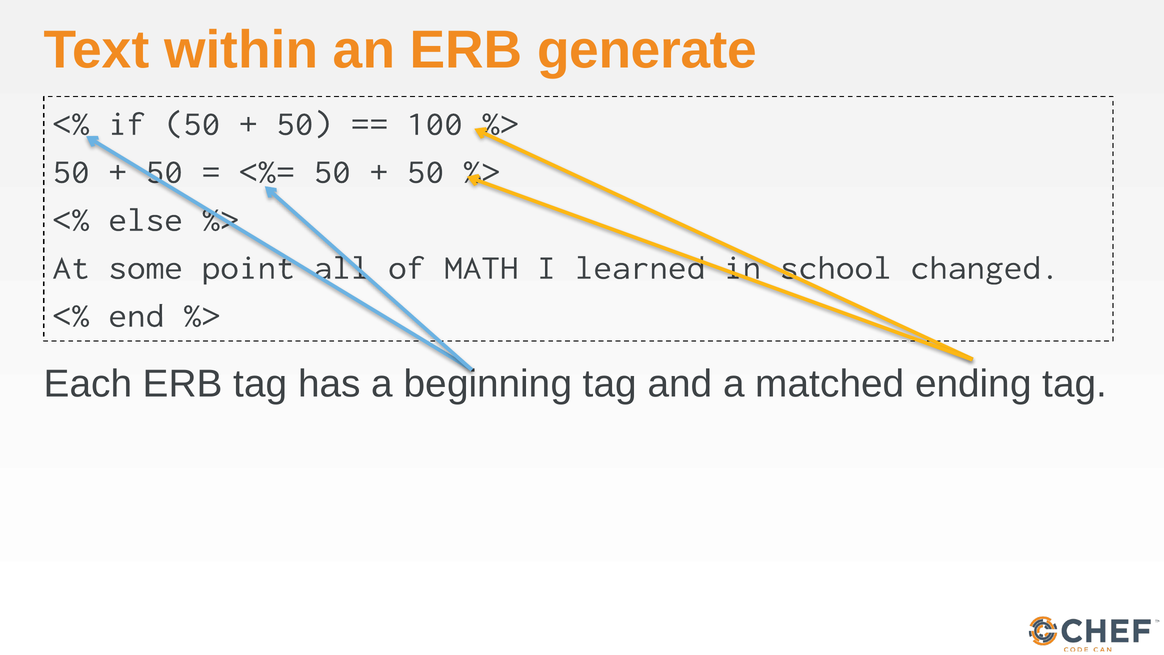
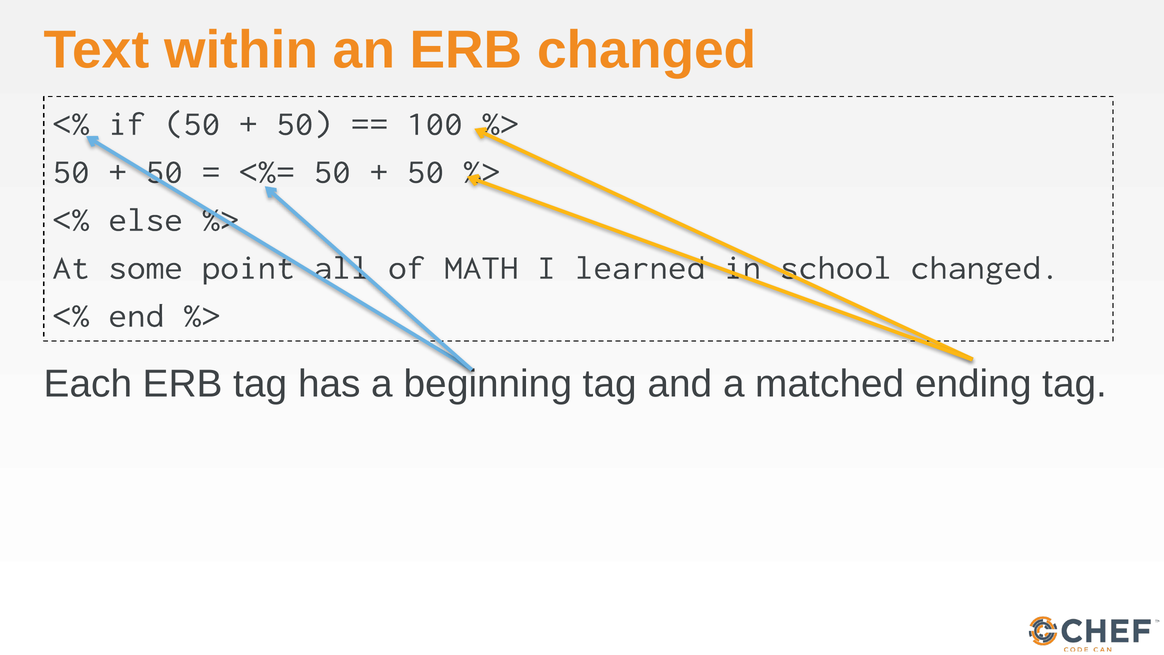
ERB generate: generate -> changed (647, 50)
